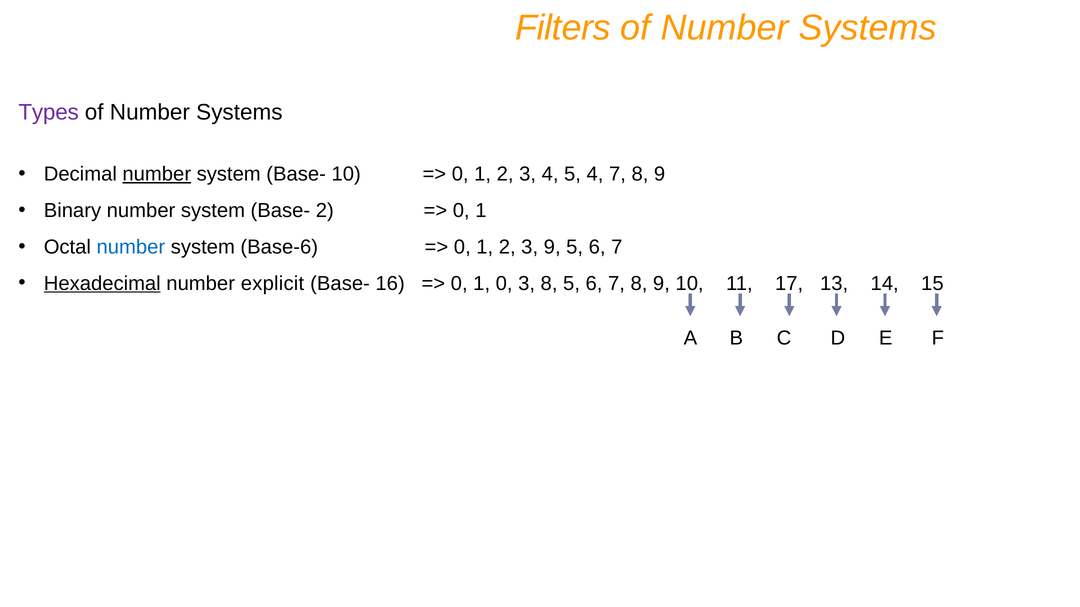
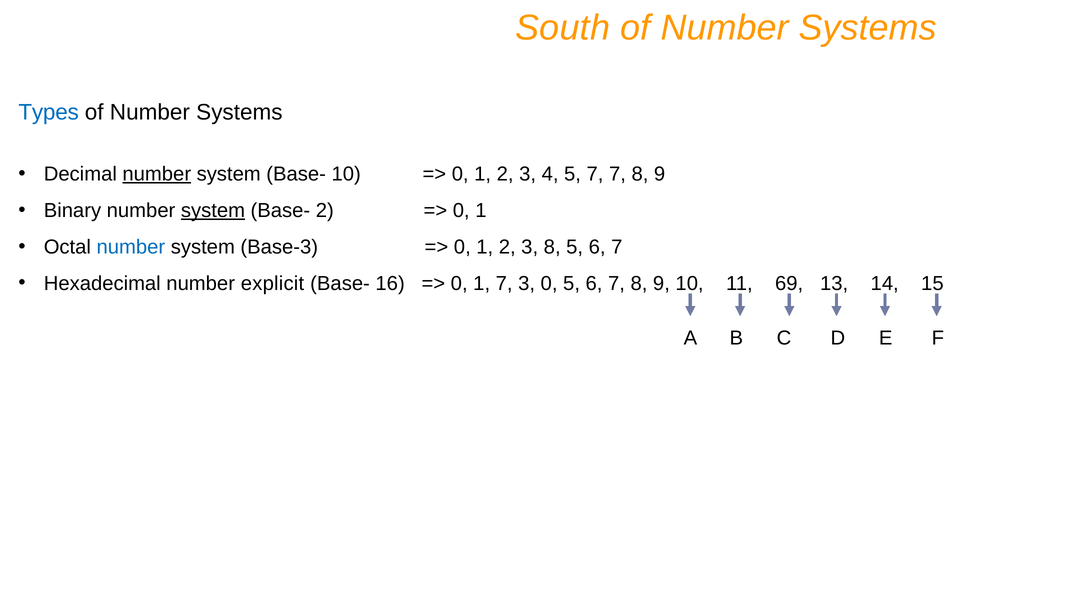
Filters: Filters -> South (563, 28)
Types colour: purple -> blue (49, 112)
5 4: 4 -> 7 (595, 174)
system underline: none -> present (213, 211)
Base-6: Base-6 -> Base-3 (279, 247)
3 9: 9 -> 8 (552, 247)
Hexadecimal underline: present -> none (102, 284)
1 0: 0 -> 7 (504, 284)
3 8: 8 -> 0 (549, 284)
17: 17 -> 69 (789, 284)
